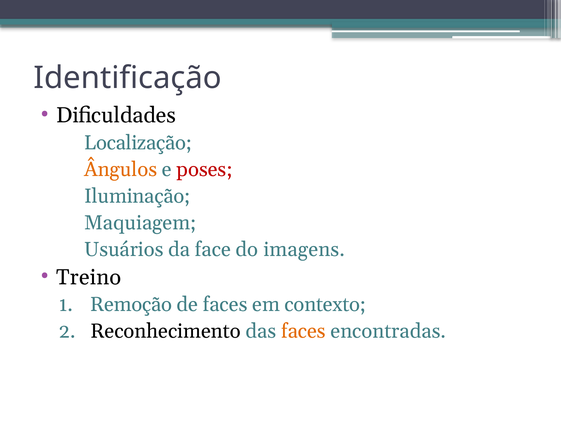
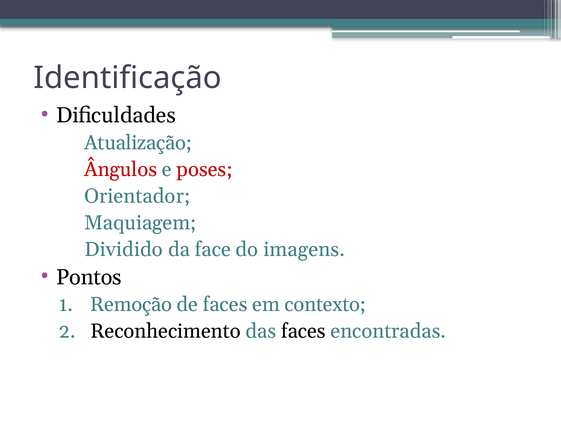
Localização: Localização -> Atualização (138, 143)
Ângulos colour: orange -> red (121, 169)
Iluminação: Iluminação -> Orientador (137, 196)
Usuários: Usuários -> Dividido (124, 249)
Treino: Treino -> Pontos (89, 277)
faces colour: orange -> black (303, 331)
